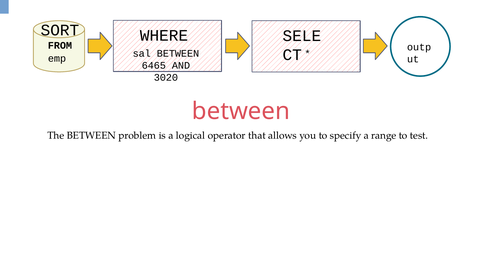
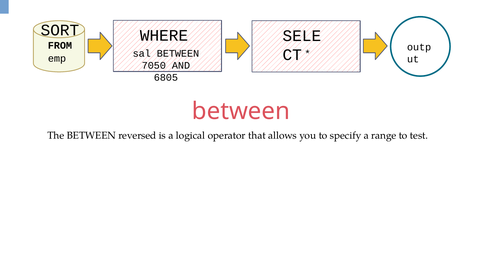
6465: 6465 -> 7050 (154, 66)
3020: 3020 -> 6805 (166, 78)
problem: problem -> reversed (137, 136)
